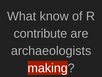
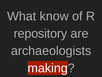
contribute: contribute -> repository (40, 33)
